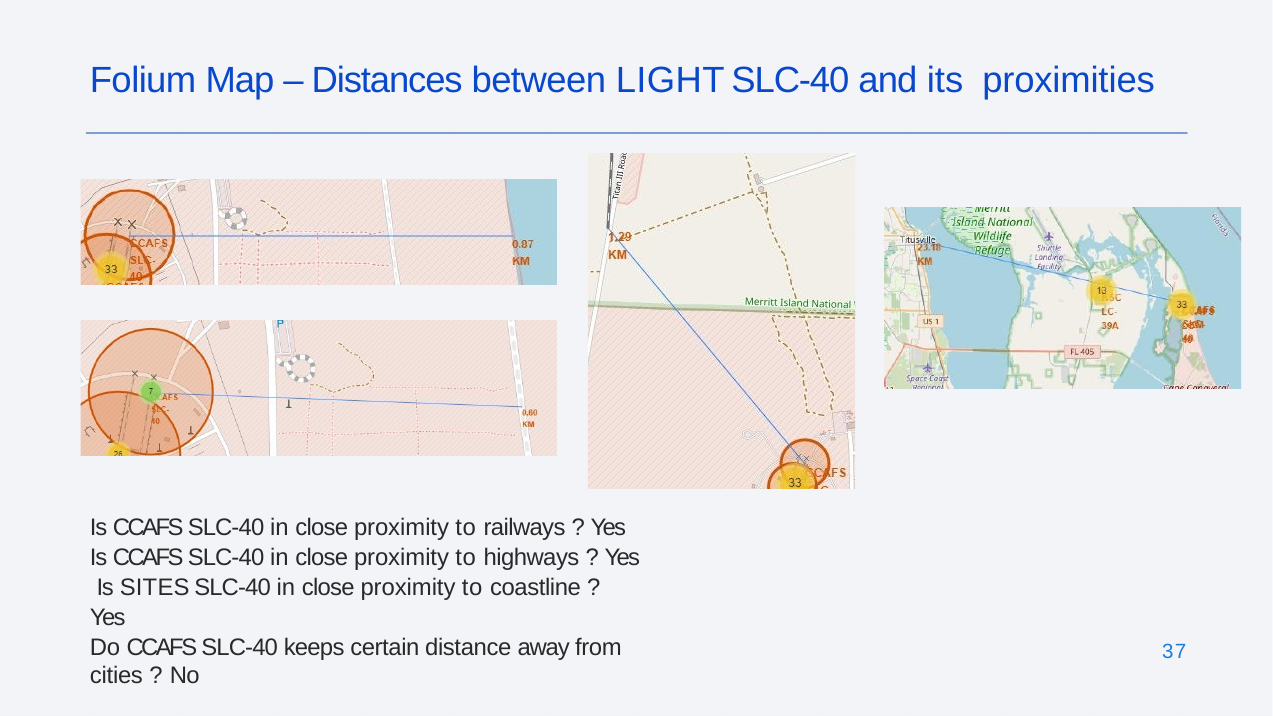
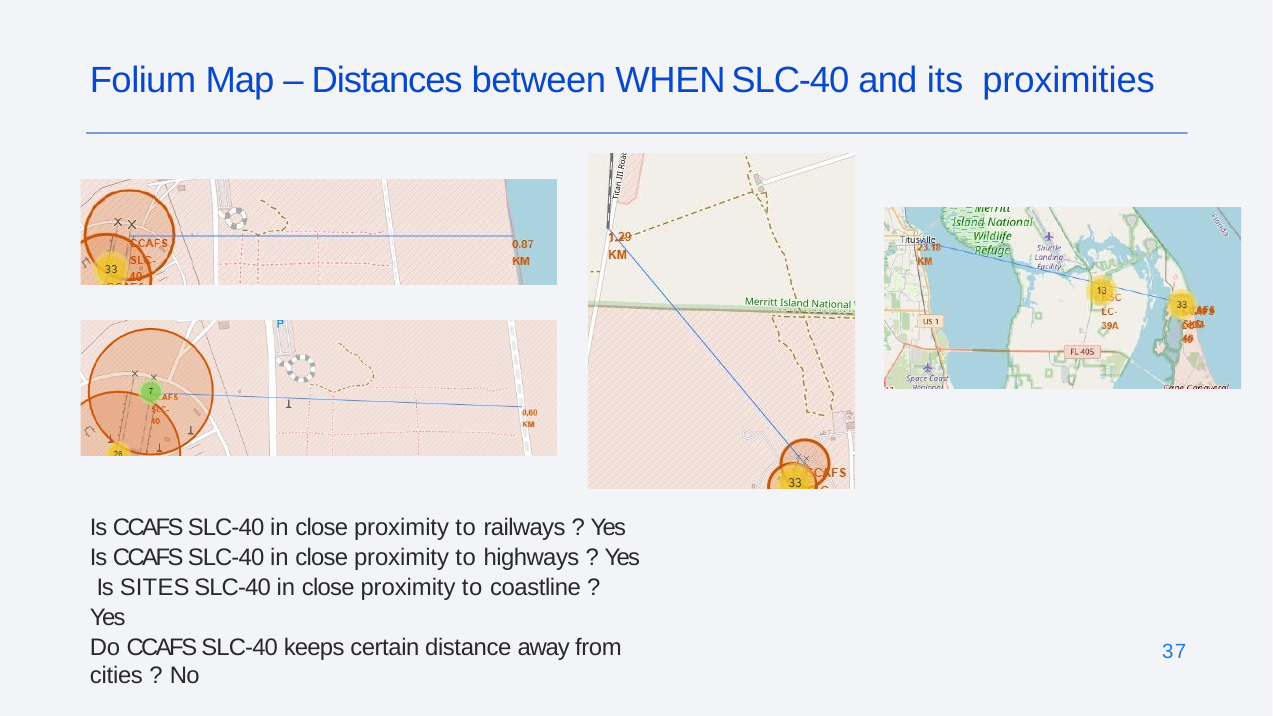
LIGHT: LIGHT -> WHEN (671, 80)
